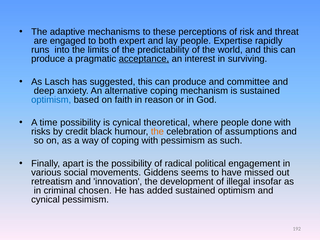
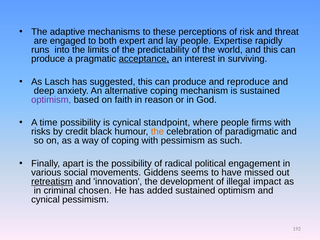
committee: committee -> reproduce (248, 82)
optimism colour: blue -> purple (51, 100)
theoretical: theoretical -> standpoint (167, 123)
done: done -> firms (262, 123)
assumptions: assumptions -> paradigmatic (252, 132)
retreatism underline: none -> present (52, 182)
insofar: insofar -> impact (267, 182)
